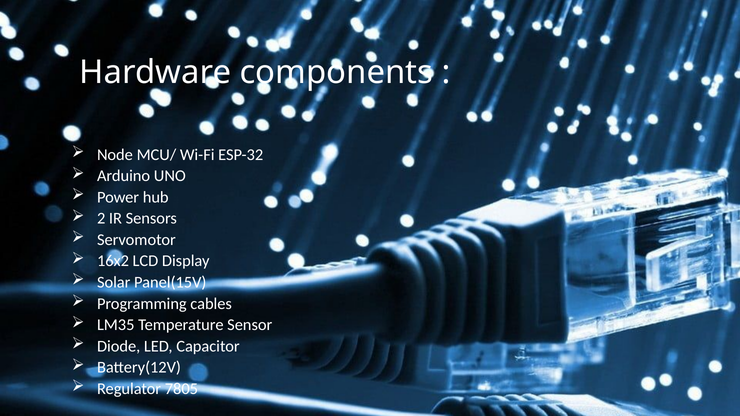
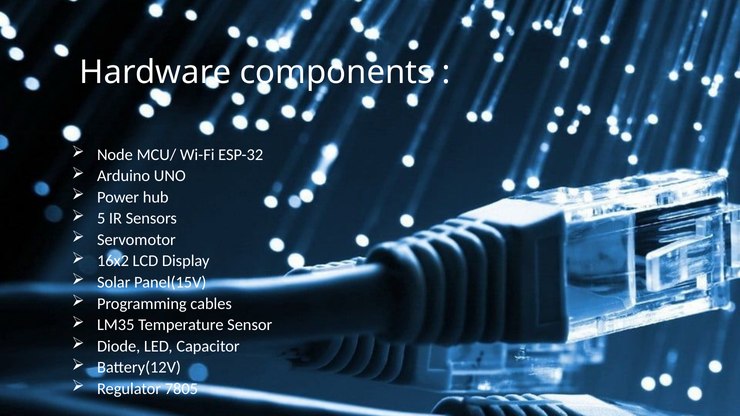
2: 2 -> 5 (101, 219)
